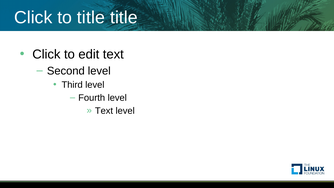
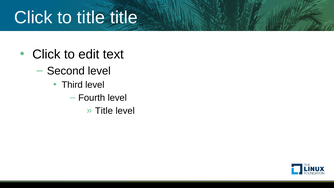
Text: Text -> Title (104, 111)
